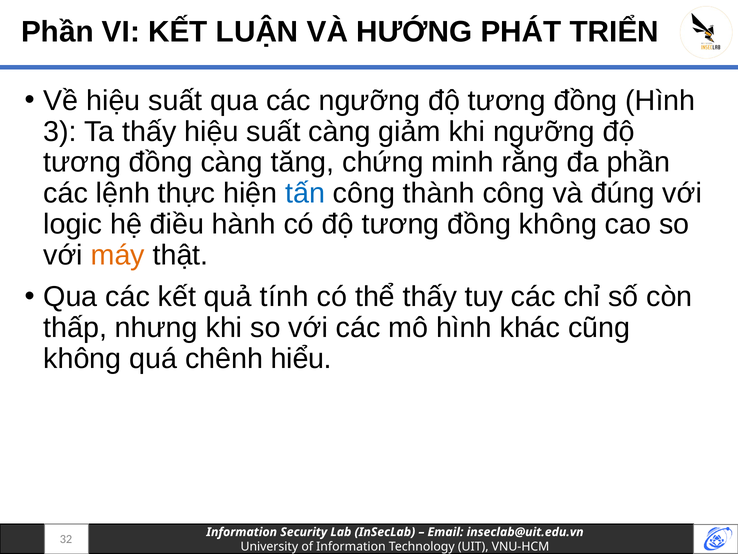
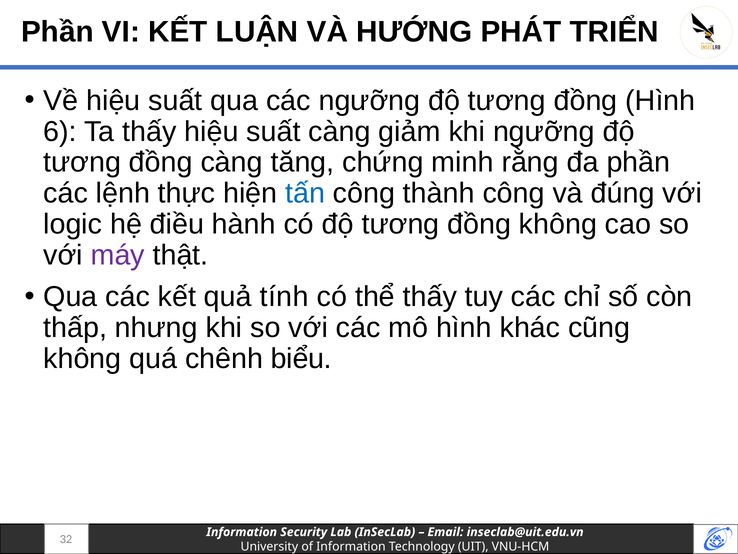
3: 3 -> 6 (60, 131)
máy colour: orange -> purple (118, 255)
hiểu: hiểu -> biểu (301, 358)
